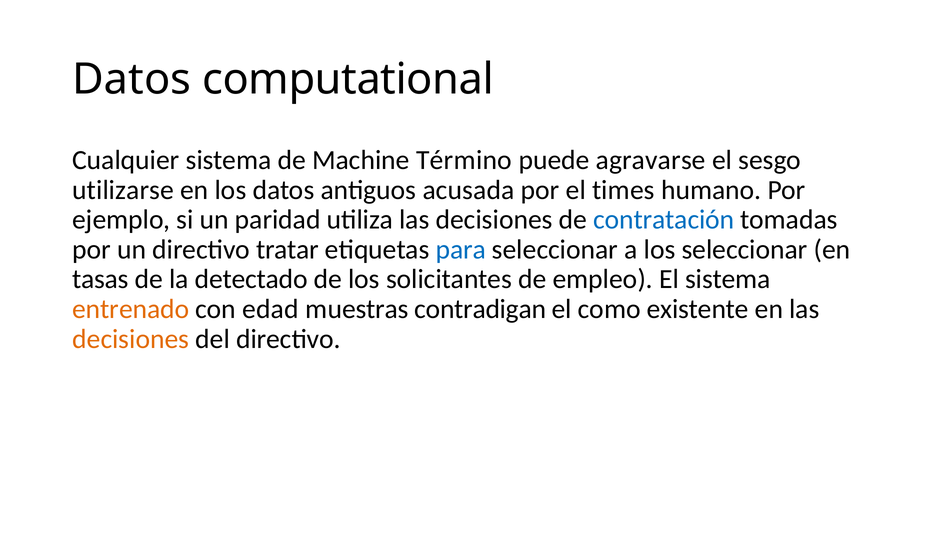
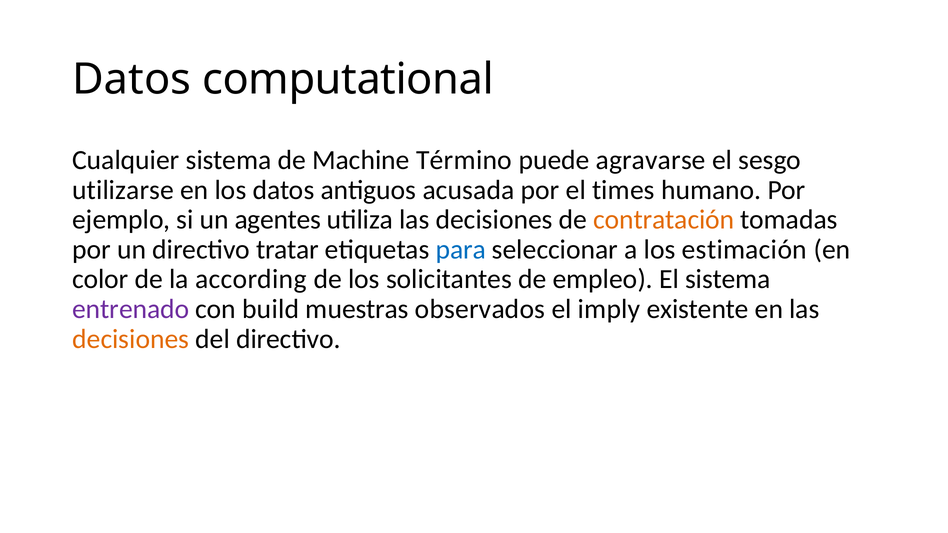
paridad: paridad -> agentes (278, 220)
contratación colour: blue -> orange (664, 220)
los seleccionar: seleccionar -> estimación (744, 250)
tasas: tasas -> color (100, 279)
detectado: detectado -> according (251, 279)
entrenado colour: orange -> purple (131, 309)
edad: edad -> build (271, 309)
contradigan: contradigan -> observados (480, 309)
como: como -> imply (609, 309)
